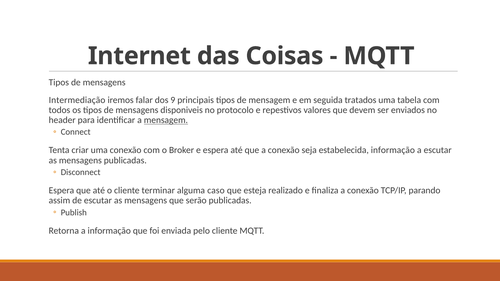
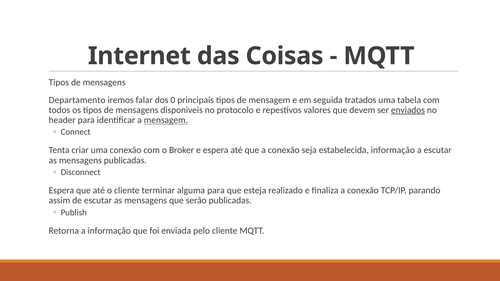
Intermediação: Intermediação -> Departamento (77, 100)
9: 9 -> 0 (173, 100)
enviados underline: none -> present (408, 110)
alguma caso: caso -> para (216, 191)
